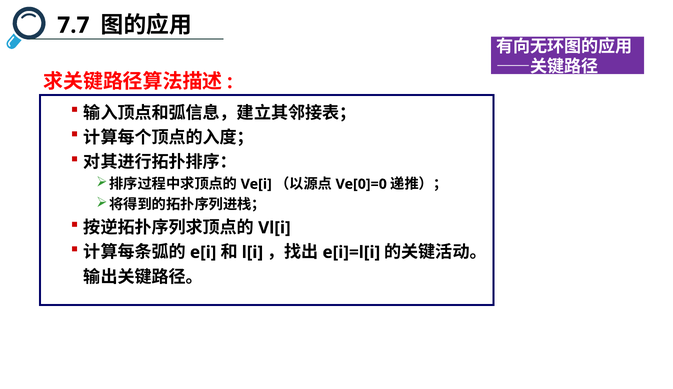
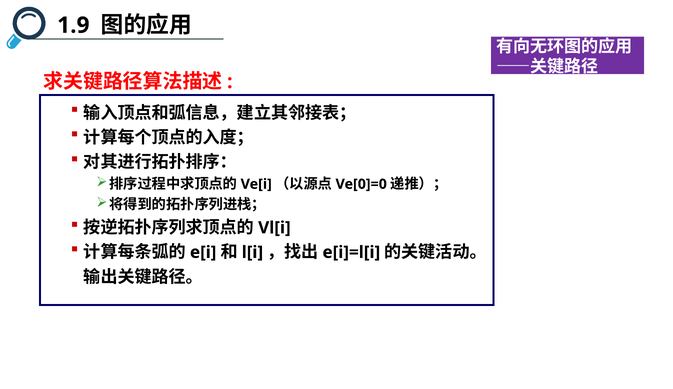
7.7: 7.7 -> 1.9 (73, 25)
